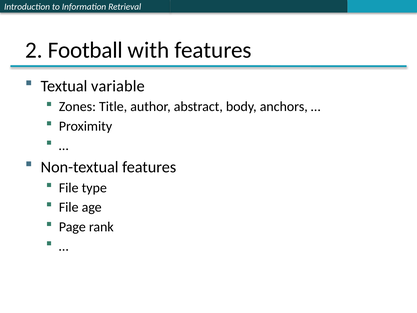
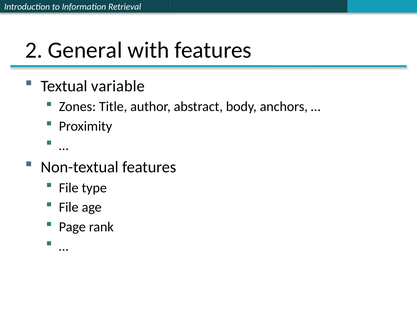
Football: Football -> General (85, 50)
